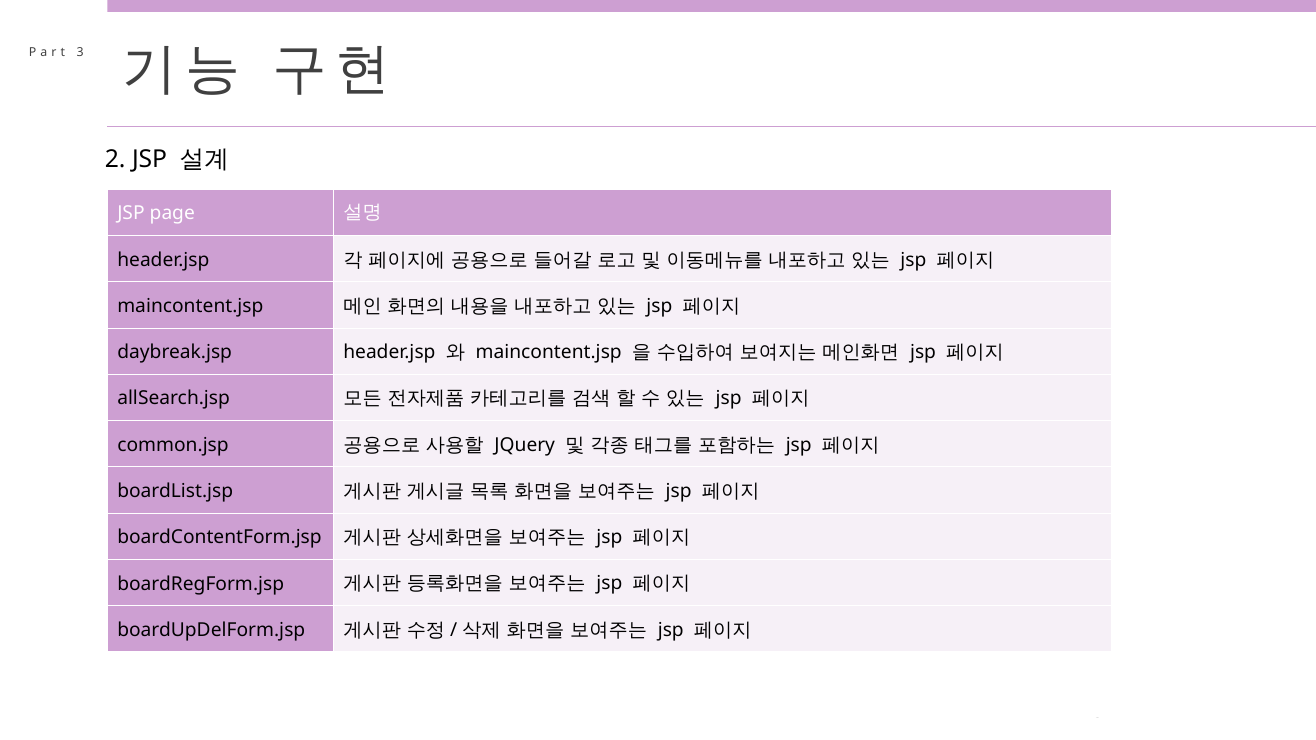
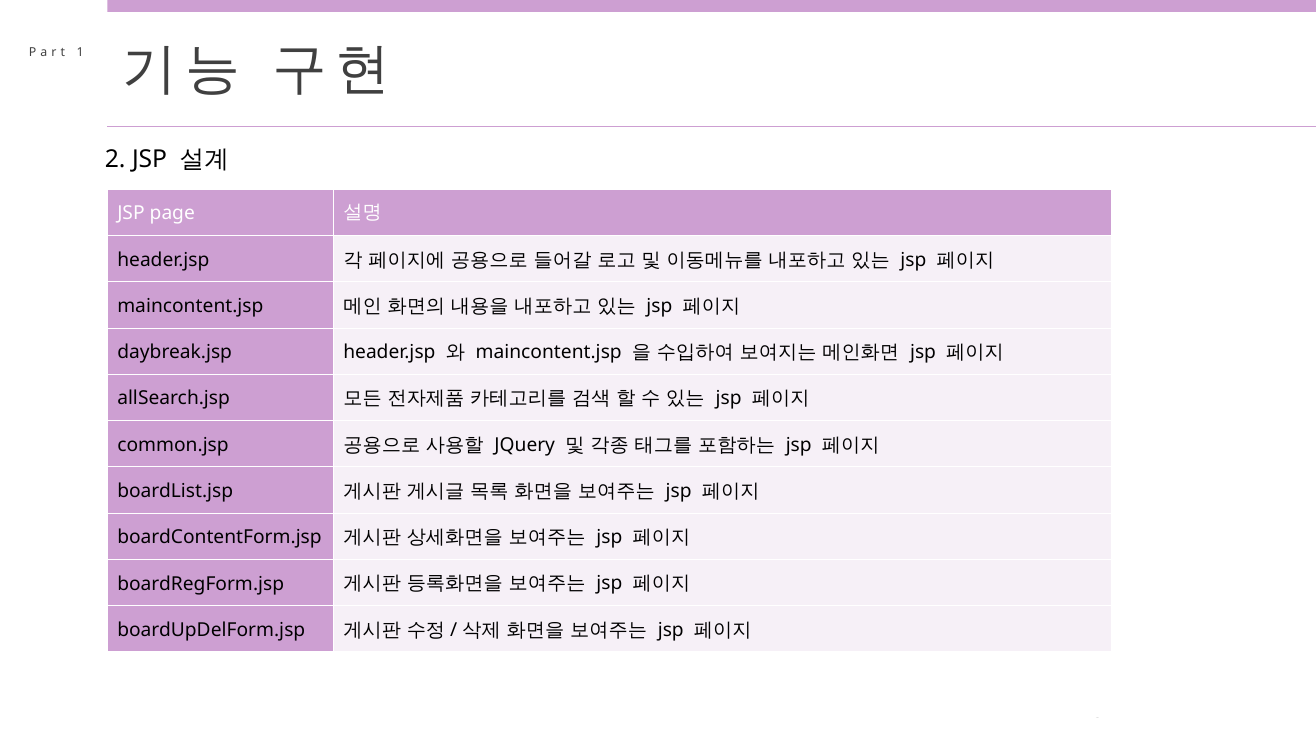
3: 3 -> 1 (80, 52)
